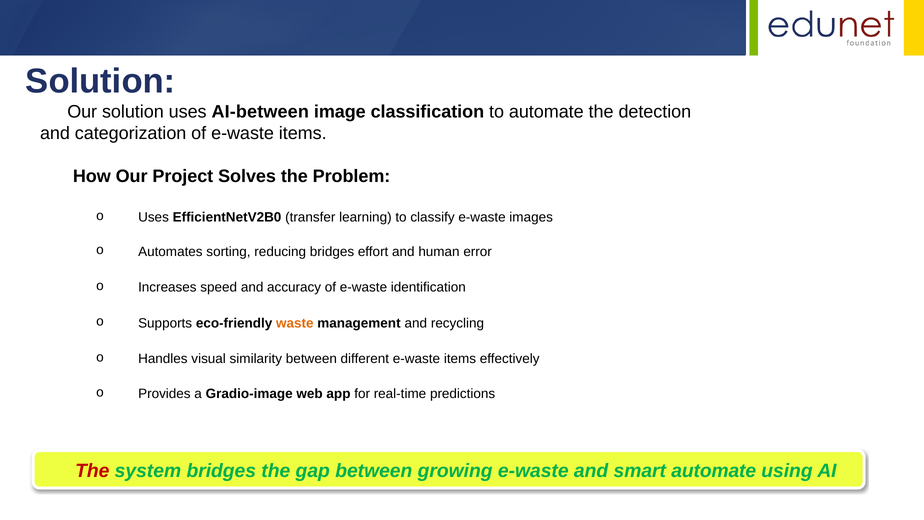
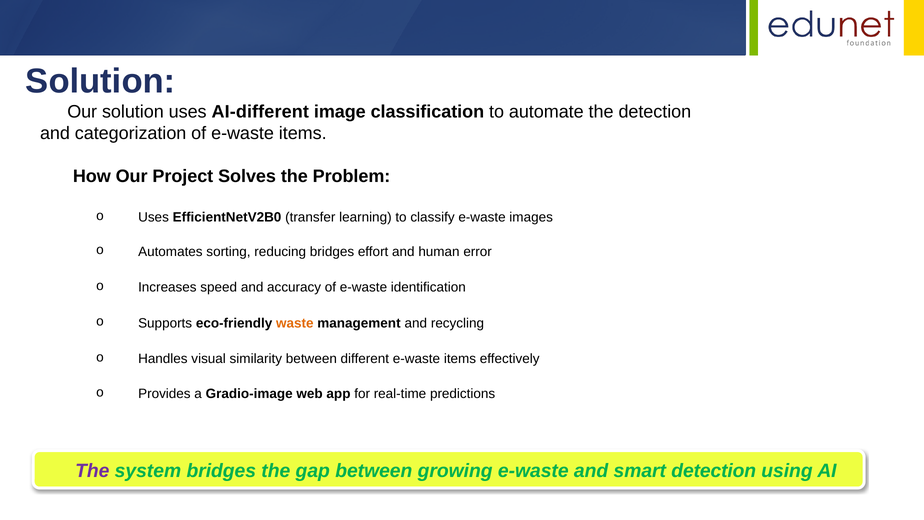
AI-between: AI-between -> AI-different (260, 112)
The colour: red -> purple (92, 471)
smart automate: automate -> detection (714, 471)
